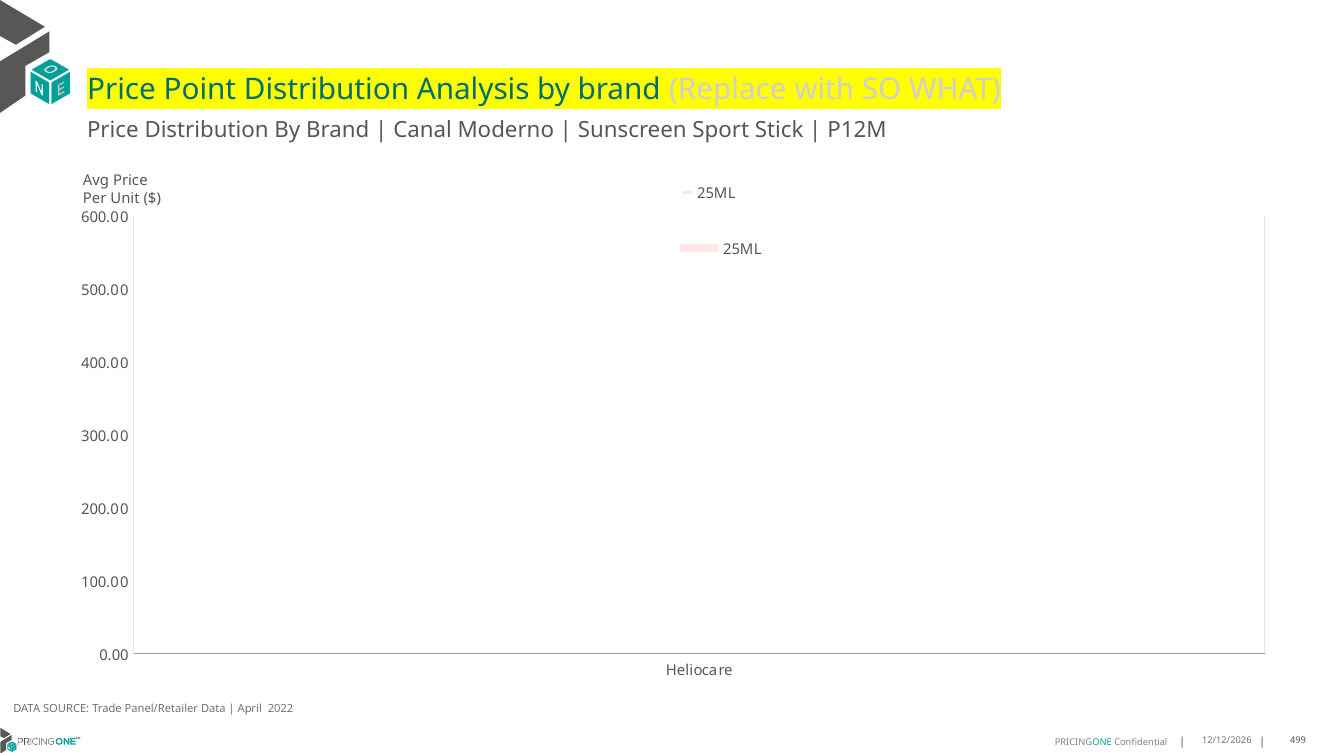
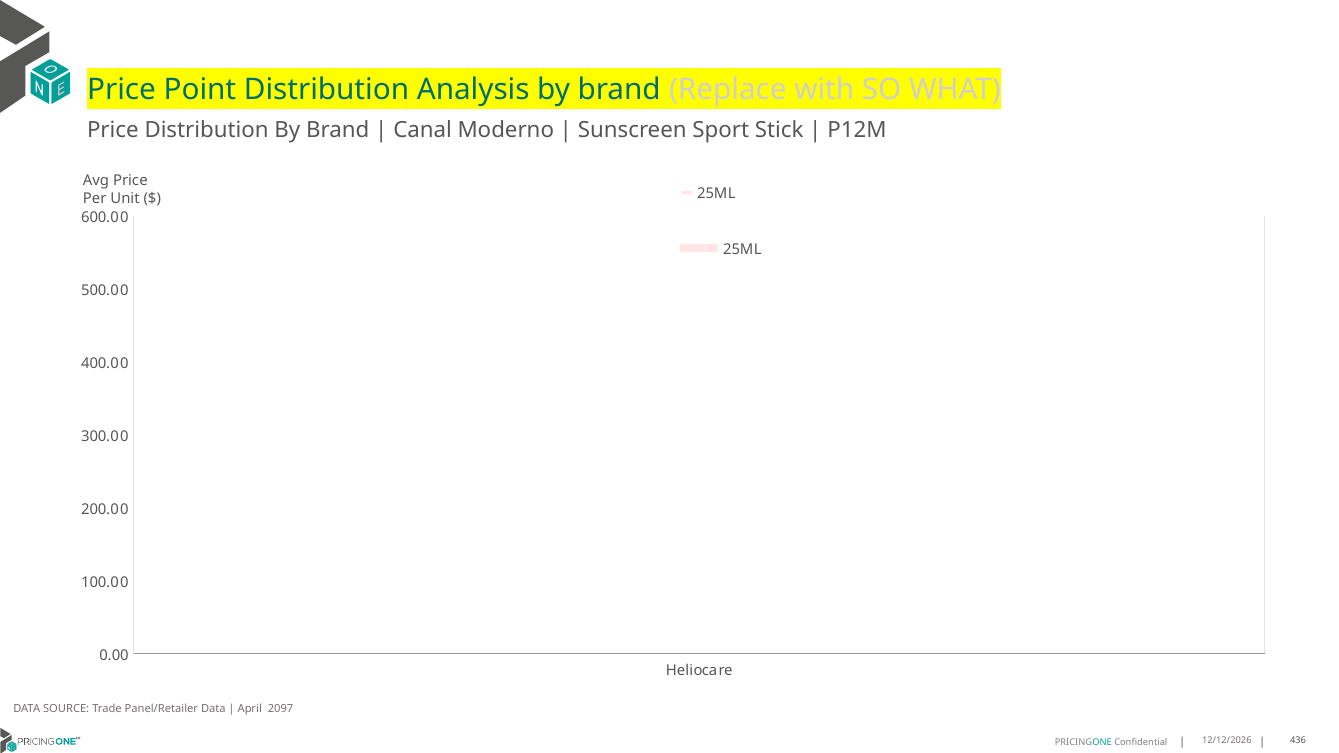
2022: 2022 -> 2097 (281, 709)
499: 499 -> 436 (1298, 741)
